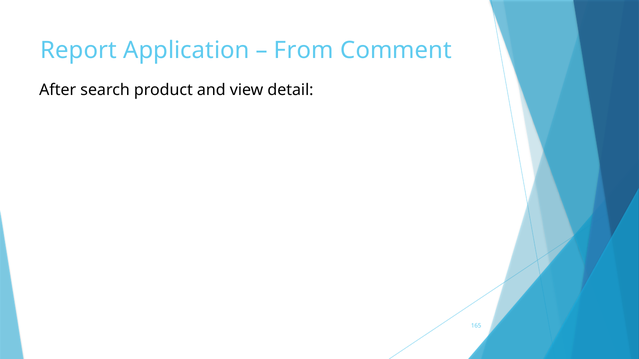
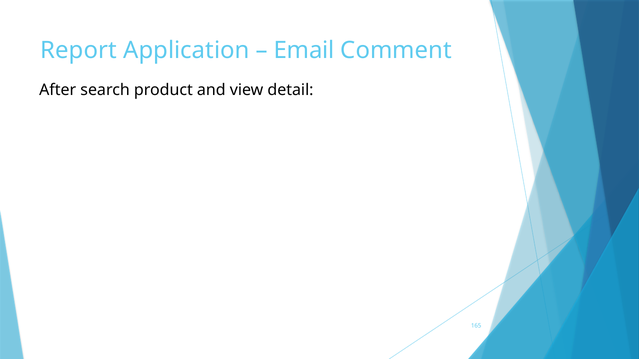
From: From -> Email (304, 50)
